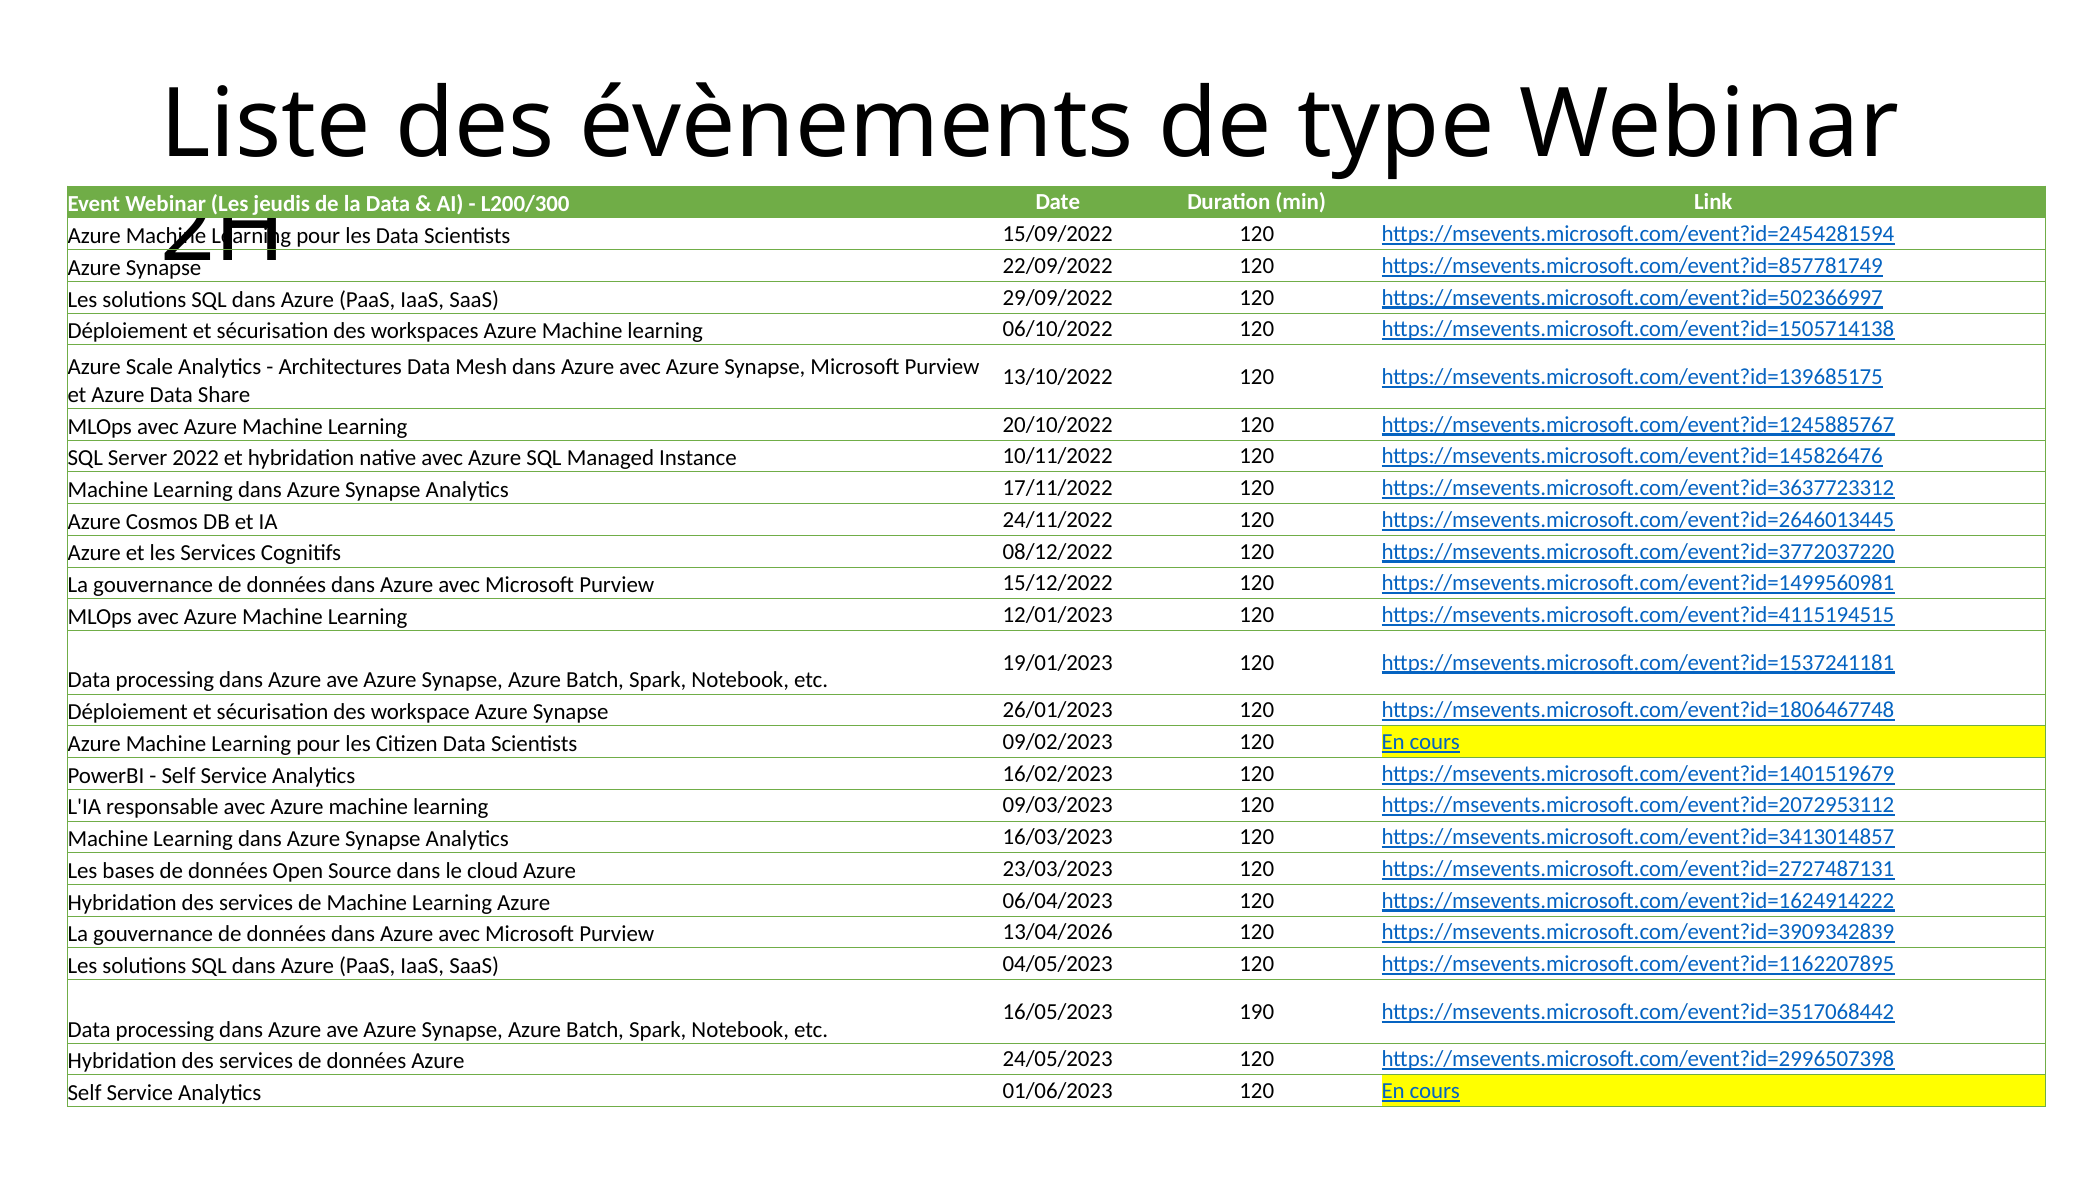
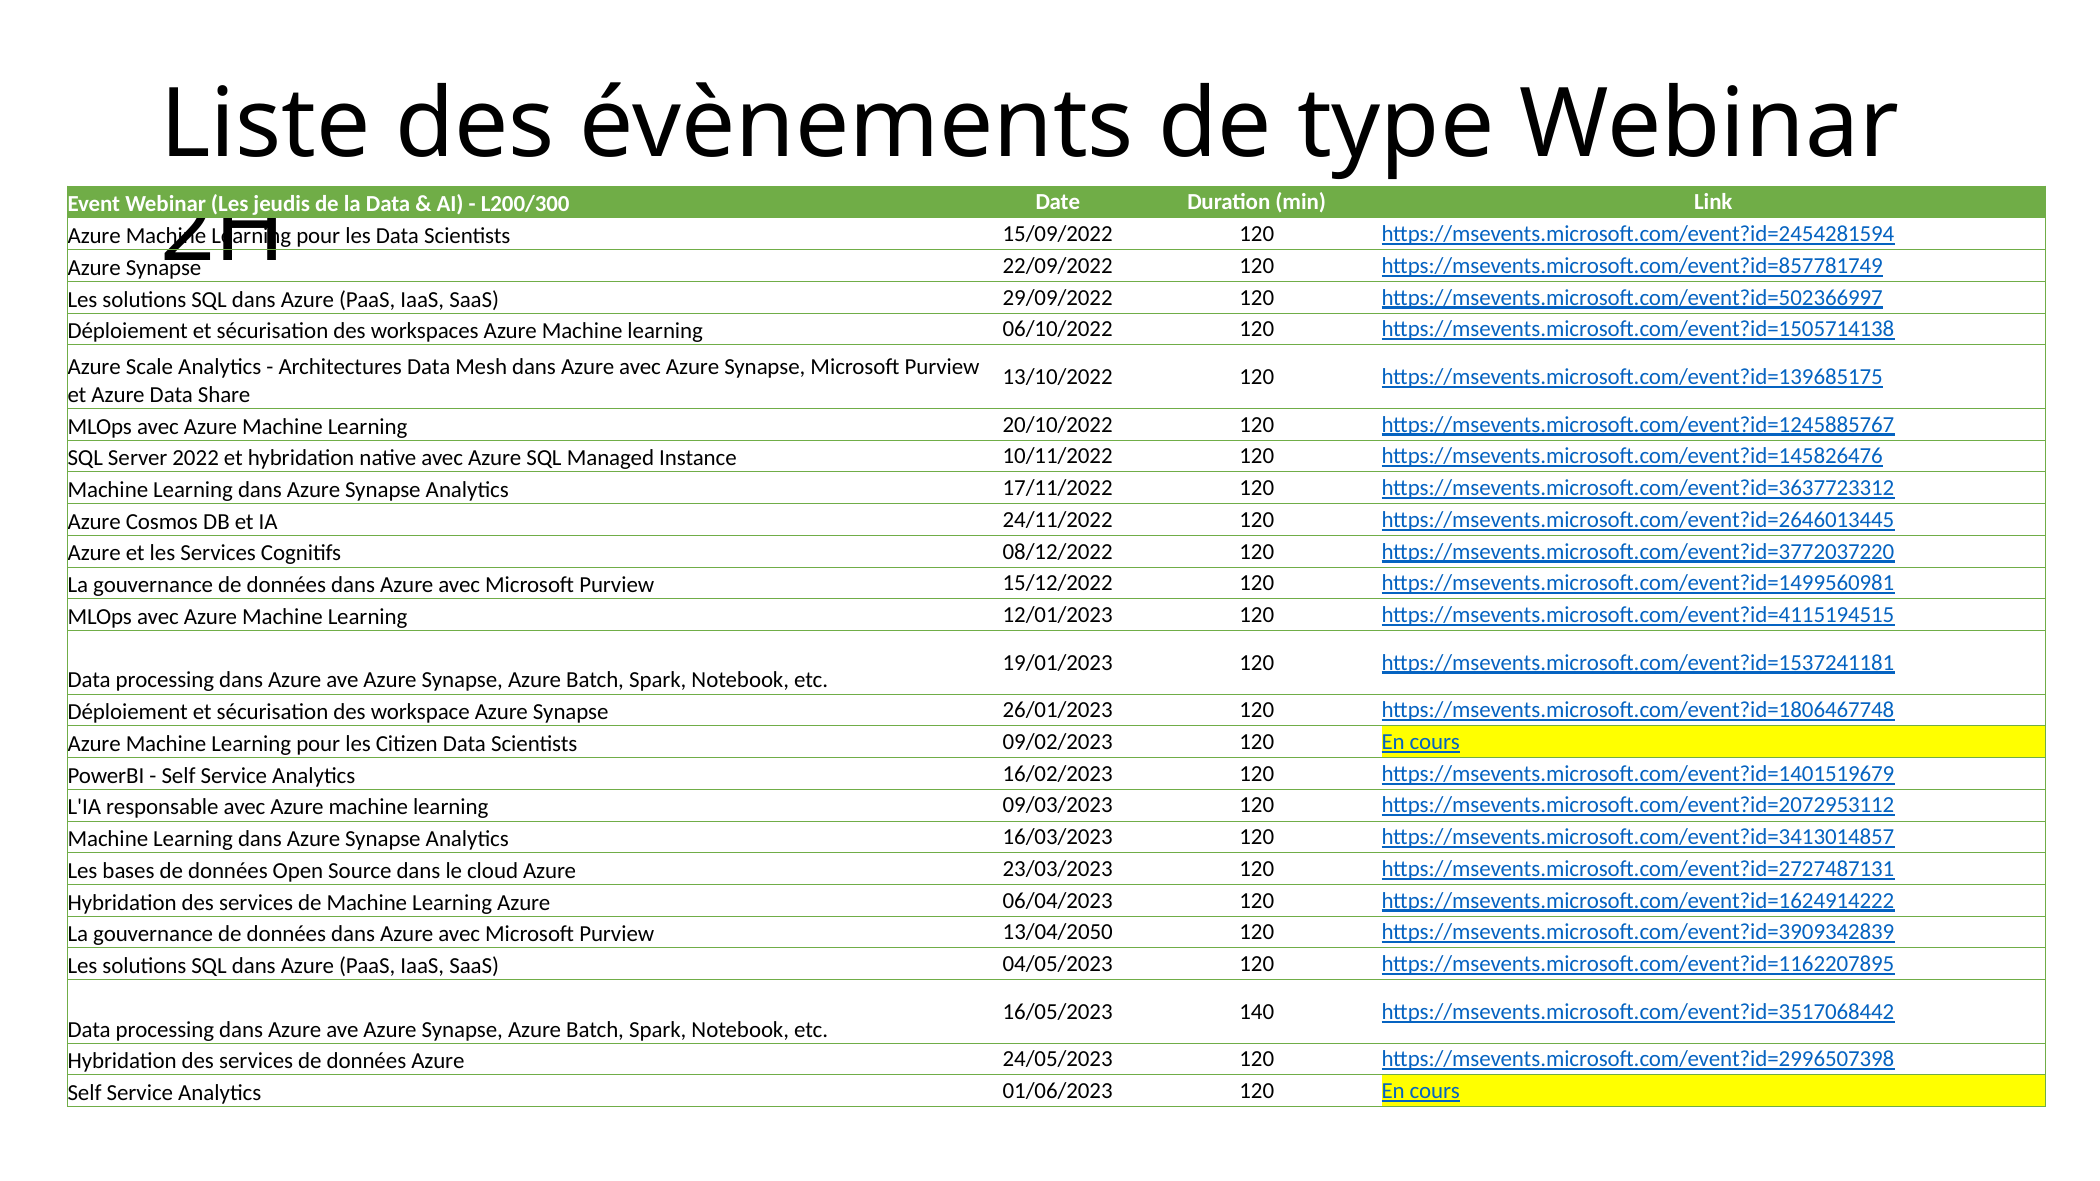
13/04/2026: 13/04/2026 -> 13/04/2050 (1058, 933)
190: 190 -> 140 (1257, 1012)
